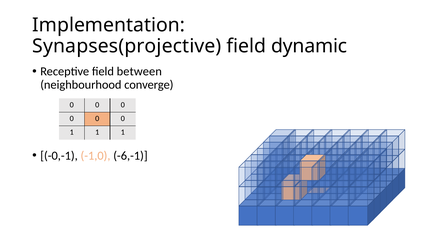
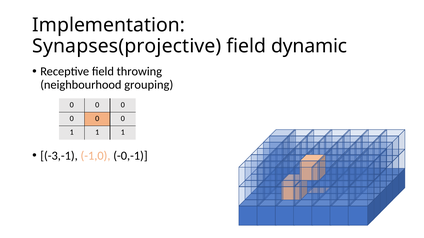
between: between -> throwing (139, 72)
converge: converge -> grouping (149, 85)
-0,-1: -0,-1 -> -3,-1 (59, 156)
-6,-1: -6,-1 -> -0,-1 (130, 156)
